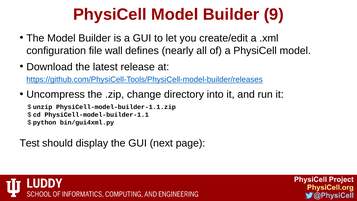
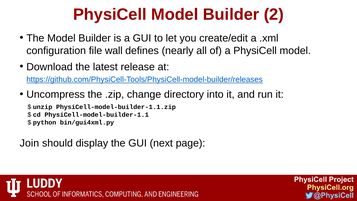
9: 9 -> 2 (274, 14)
Test: Test -> Join (29, 143)
